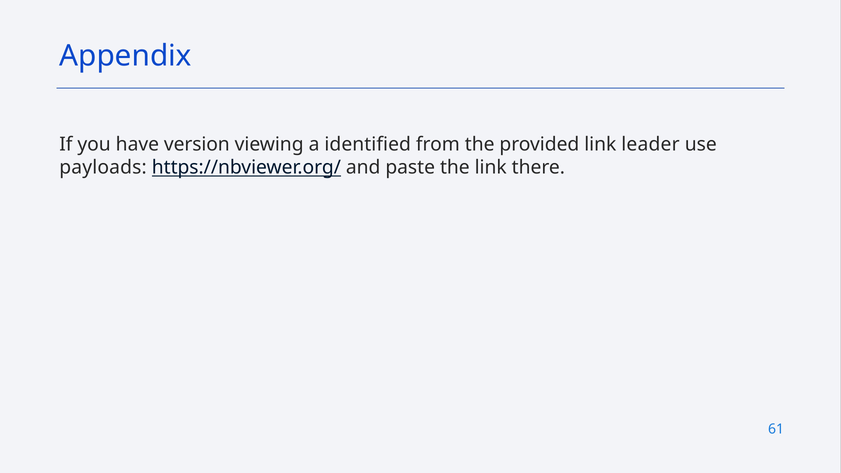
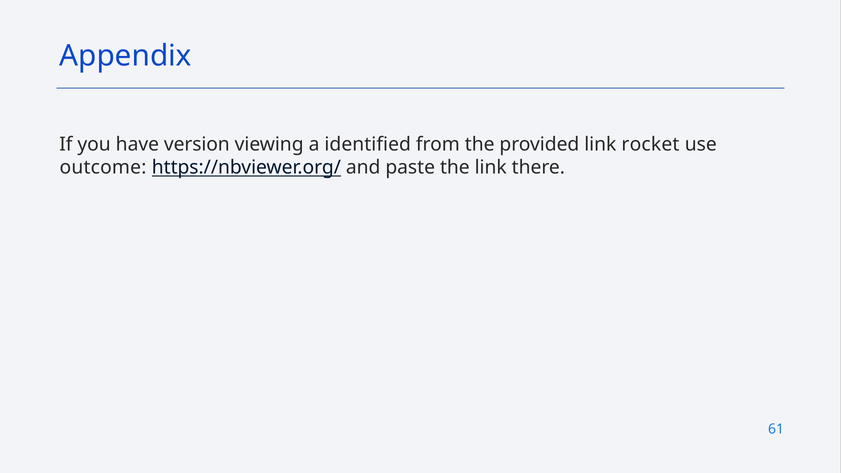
leader: leader -> rocket (650, 144)
payloads: payloads -> outcome (103, 167)
